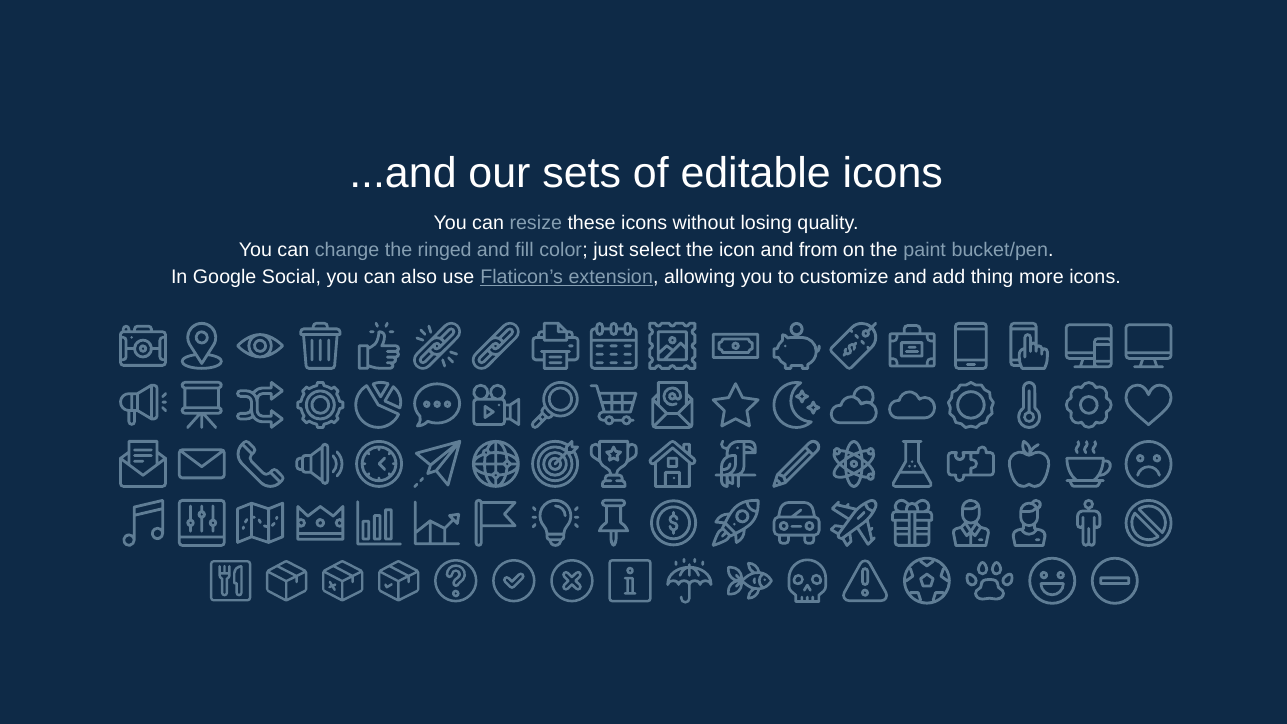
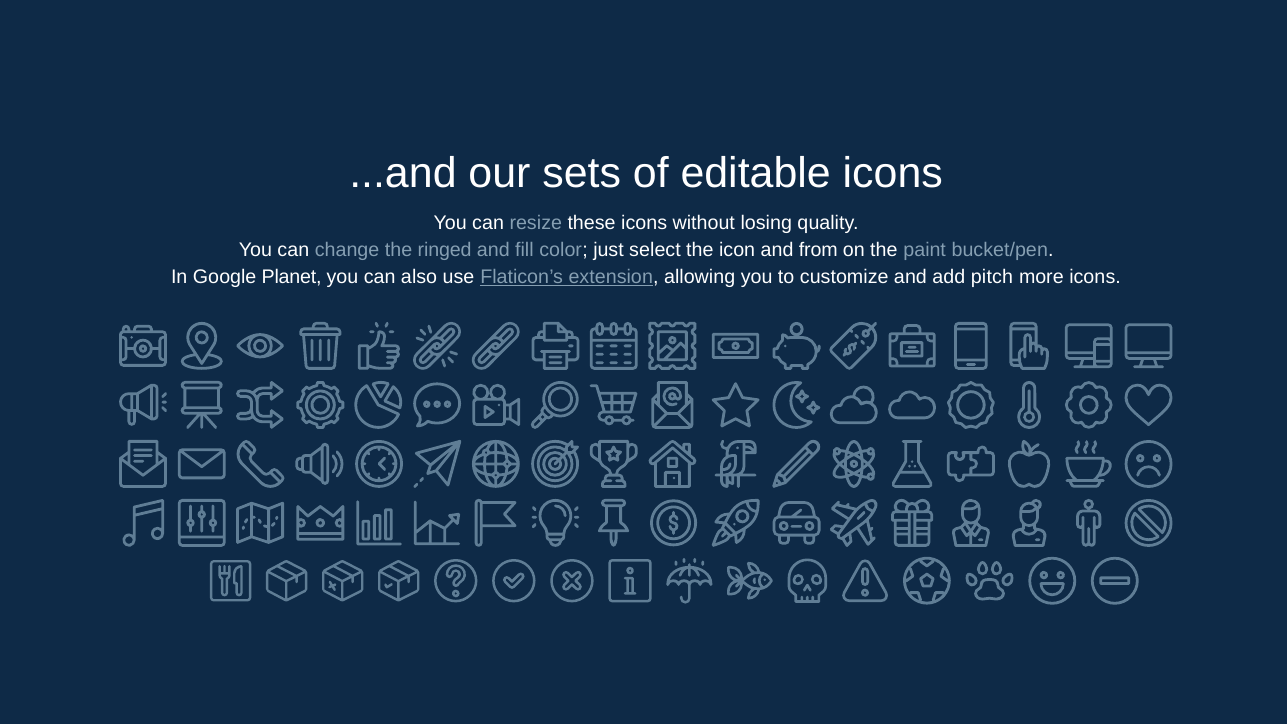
Social: Social -> Planet (292, 277)
thing: thing -> pitch (992, 277)
